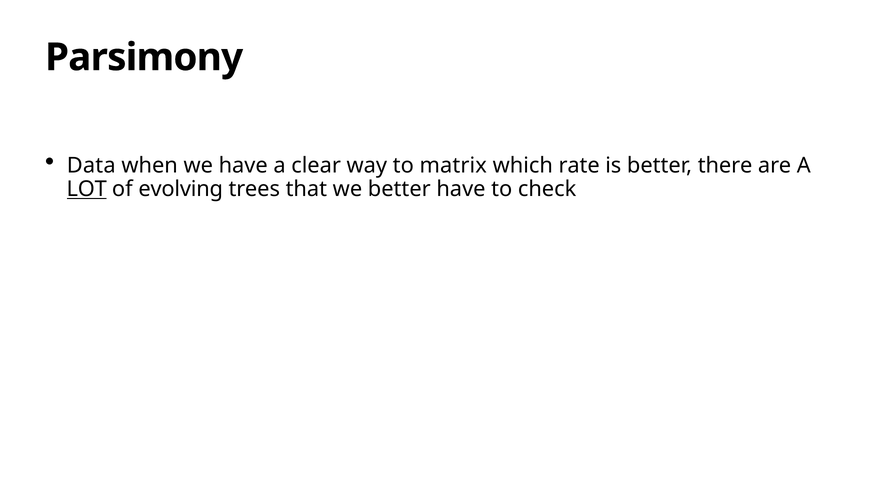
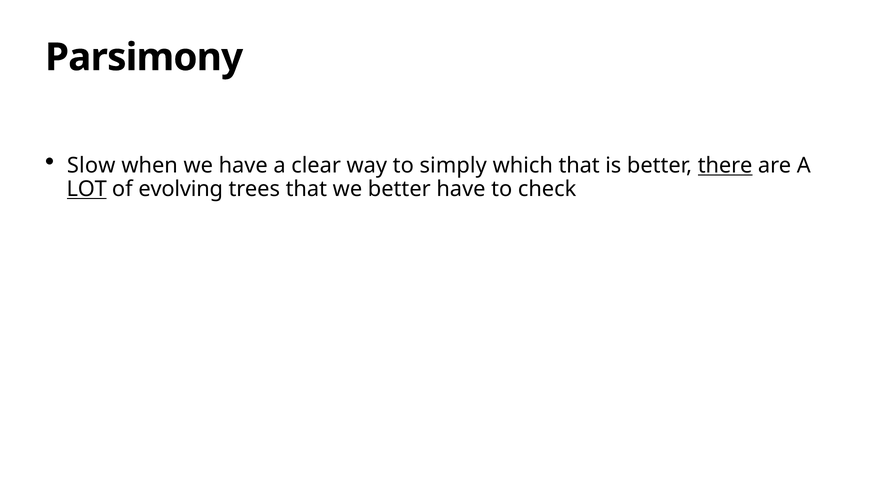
Data: Data -> Slow (91, 166)
matrix: matrix -> simply (453, 166)
which rate: rate -> that (579, 166)
there underline: none -> present (725, 166)
